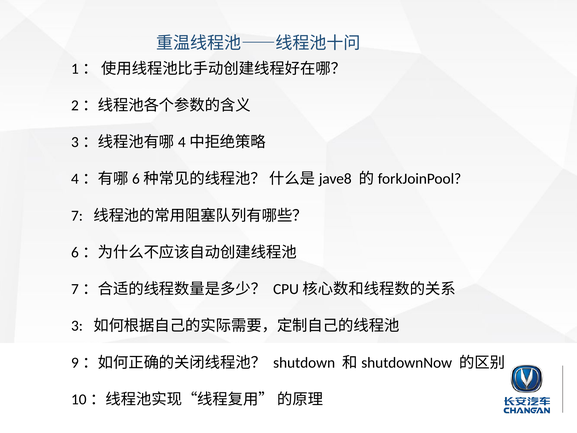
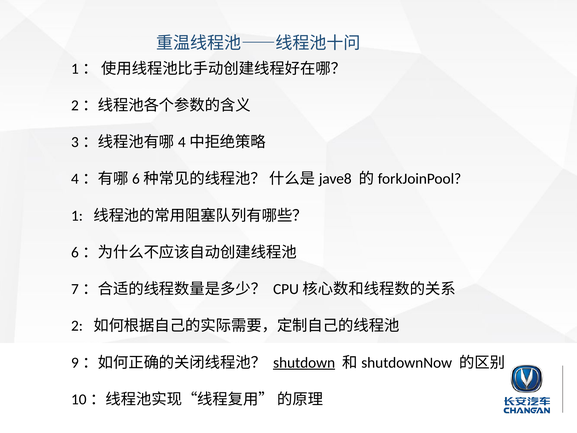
7: 7 -> 1 (77, 216)
3: 3 -> 2 (77, 326)
shutdown underline: none -> present (304, 362)
